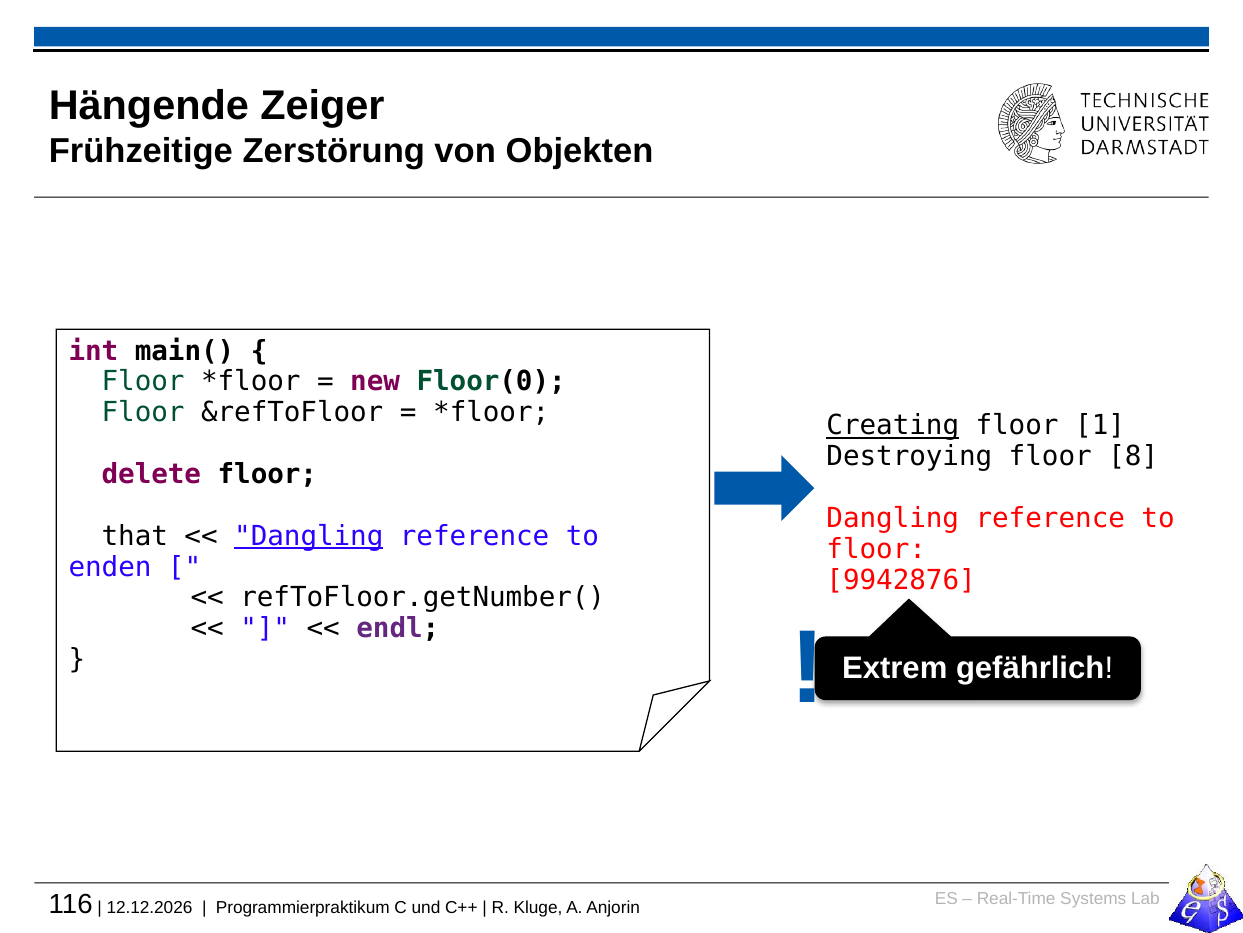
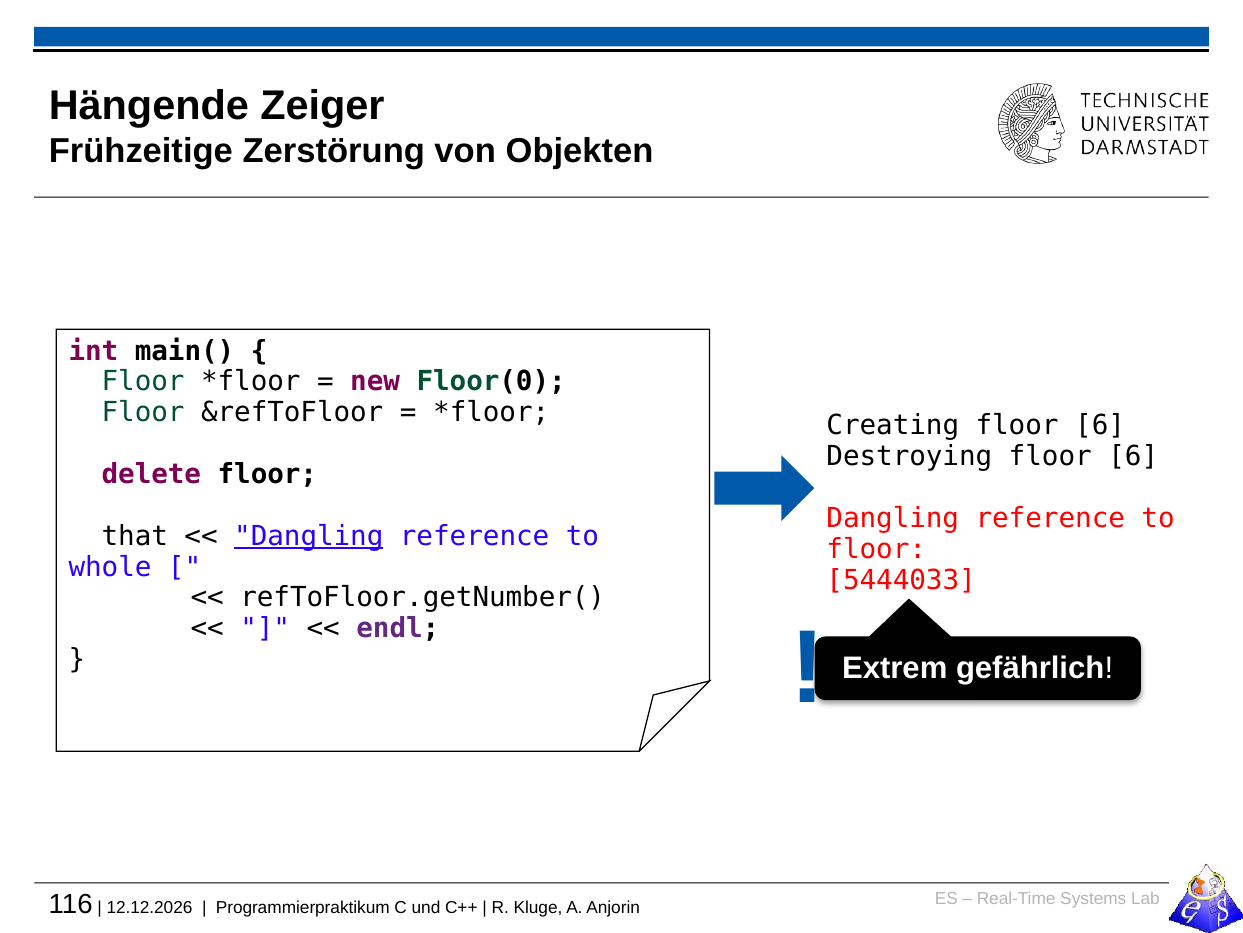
Creating underline: present -> none (893, 426)
1: 1 -> 6 (1100, 426)
Destroying floor 8: 8 -> 6 (1133, 456)
enden: enden -> whole (110, 566)
9942876: 9942876 -> 5444033 (901, 580)
